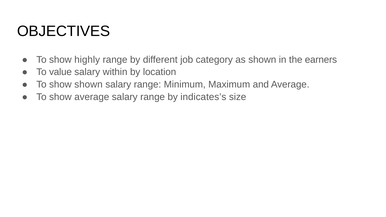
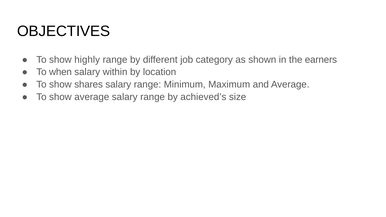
value: value -> when (60, 72)
show shown: shown -> shares (89, 85)
indicates’s: indicates’s -> achieved’s (203, 97)
